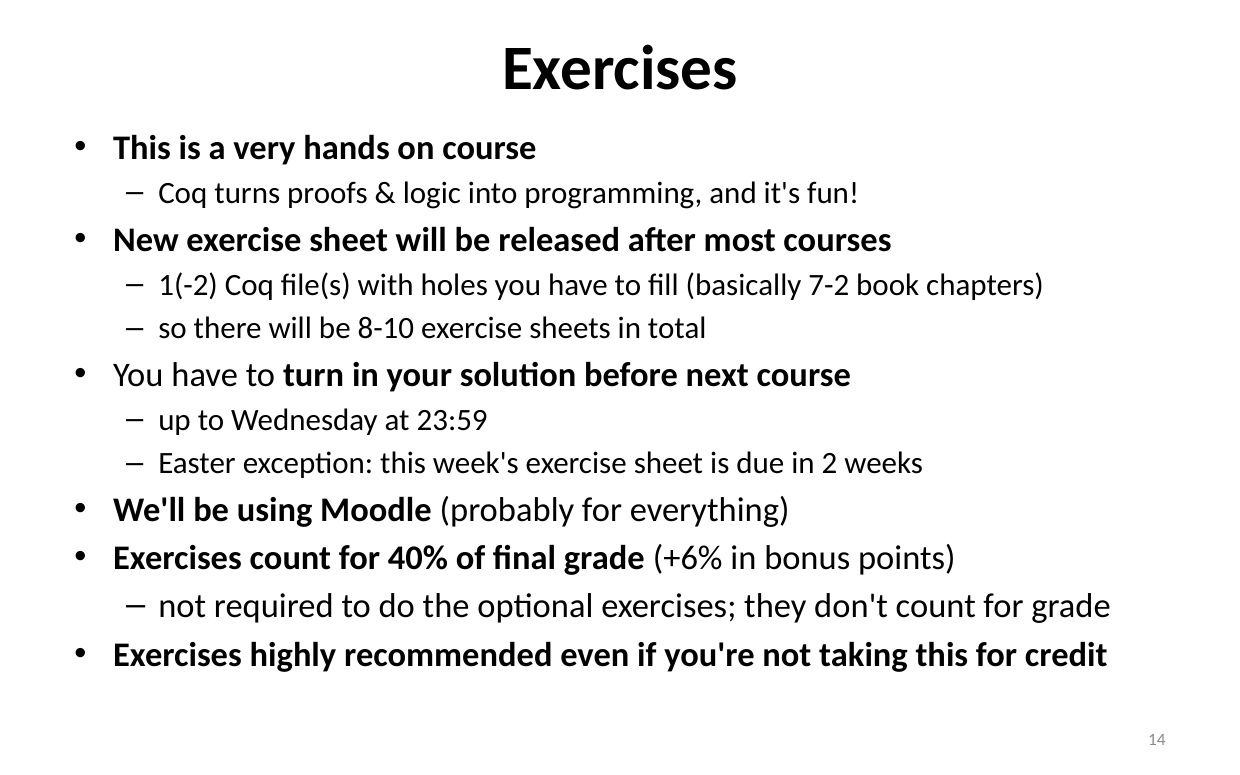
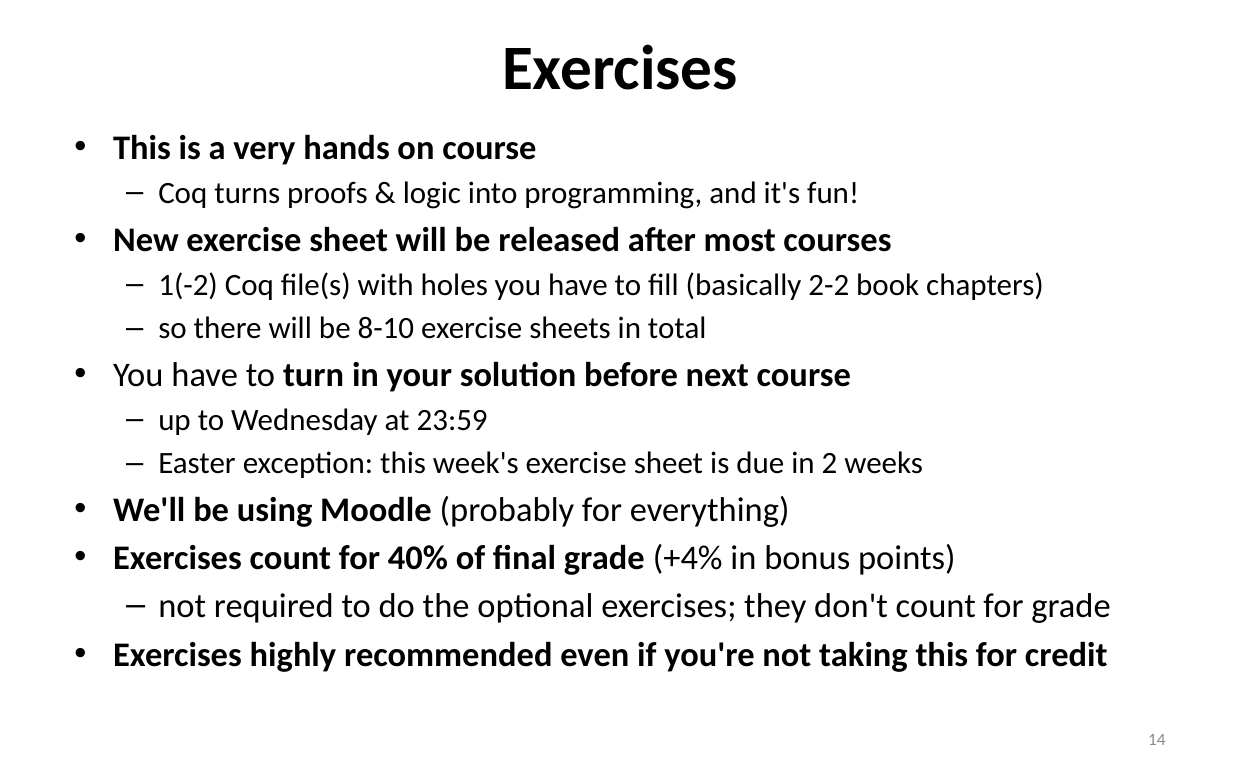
7-2: 7-2 -> 2-2 (829, 285)
+6%: +6% -> +4% (688, 558)
